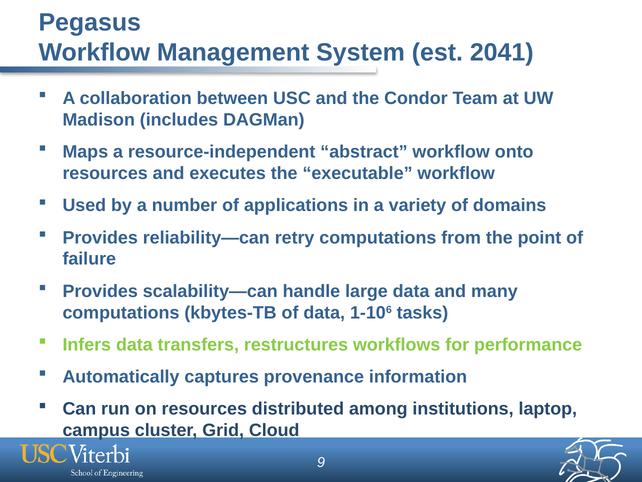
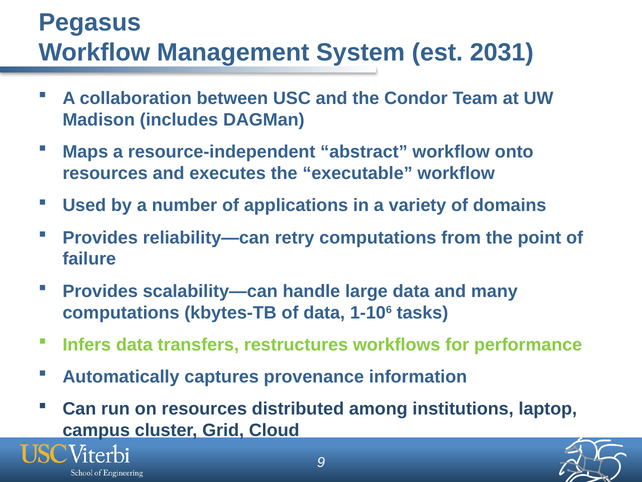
2041: 2041 -> 2031 (502, 52)
